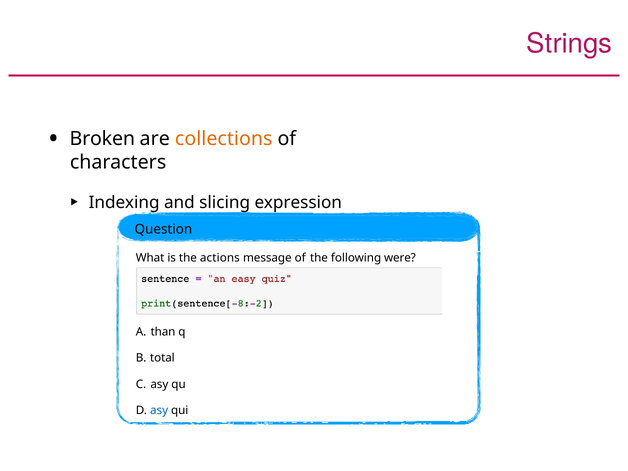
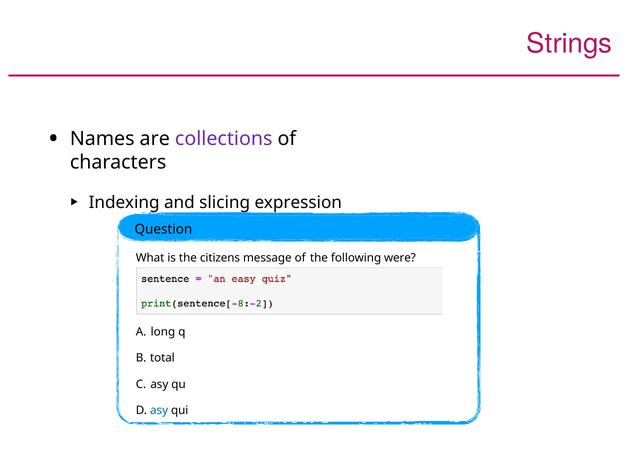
Broken: Broken -> Names (102, 139)
collections colour: orange -> purple (224, 139)
actions: actions -> citizens (220, 258)
than: than -> long (163, 332)
